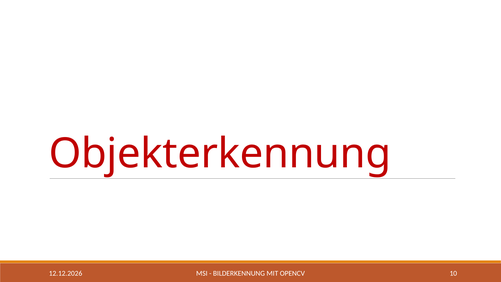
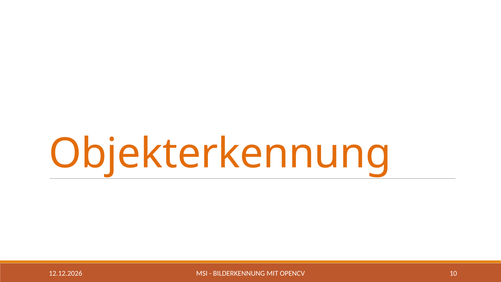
Objekterkennung colour: red -> orange (220, 154)
